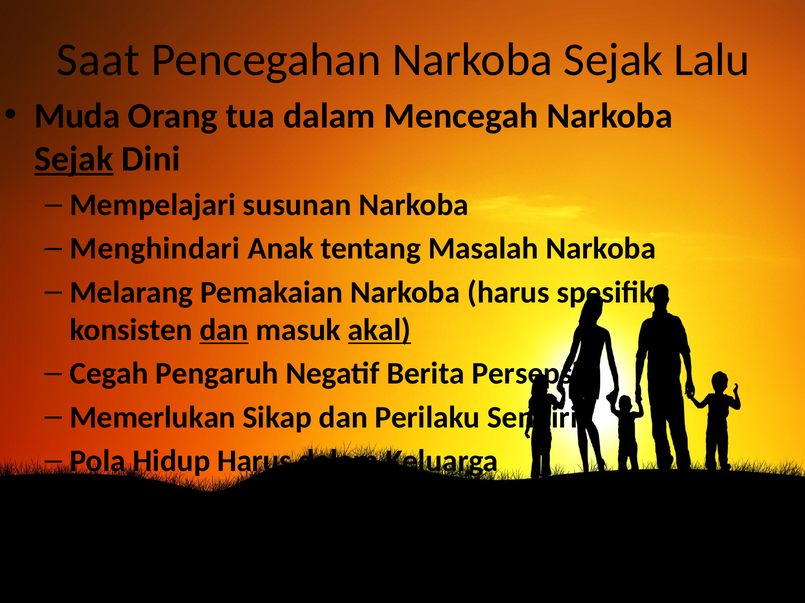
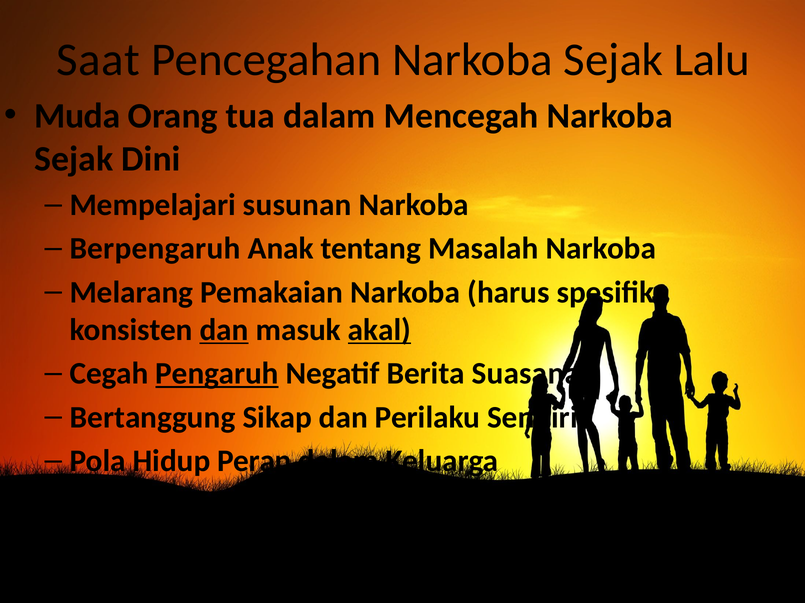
Sejak underline: present -> none (74, 159)
Menghindari: Menghindari -> Berpengaruh (155, 249)
Pengaruh underline: none -> present (217, 374)
Persepsi: Persepsi -> Suasana (526, 374)
Memerlukan: Memerlukan -> Bertanggung (153, 418)
Hidup Harus: Harus -> Peran (254, 462)
